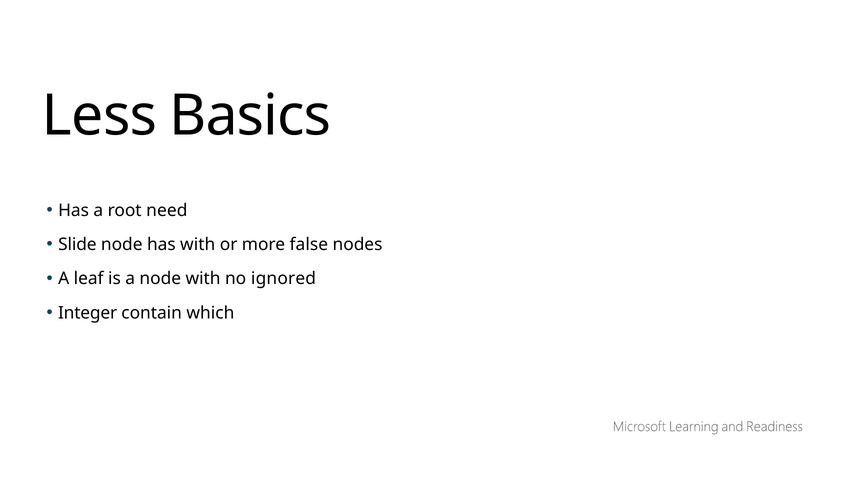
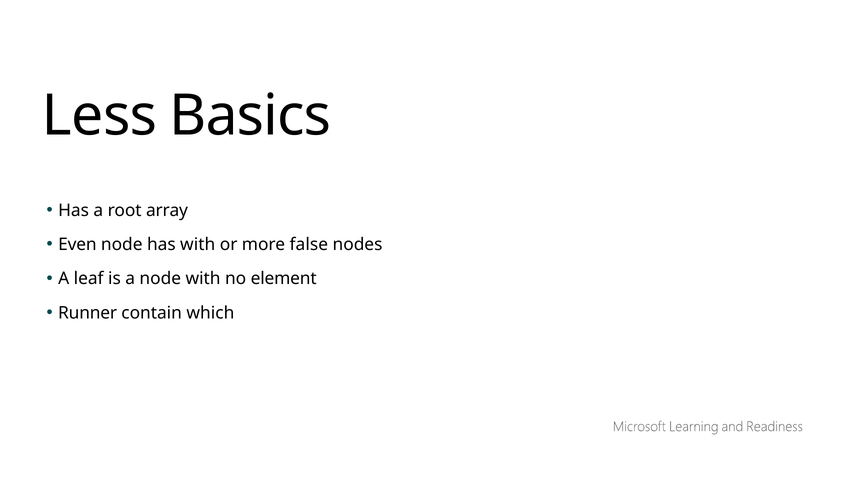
need: need -> array (167, 211)
Slide: Slide -> Even (77, 245)
ignored: ignored -> element (284, 279)
Integer: Integer -> Runner (88, 313)
